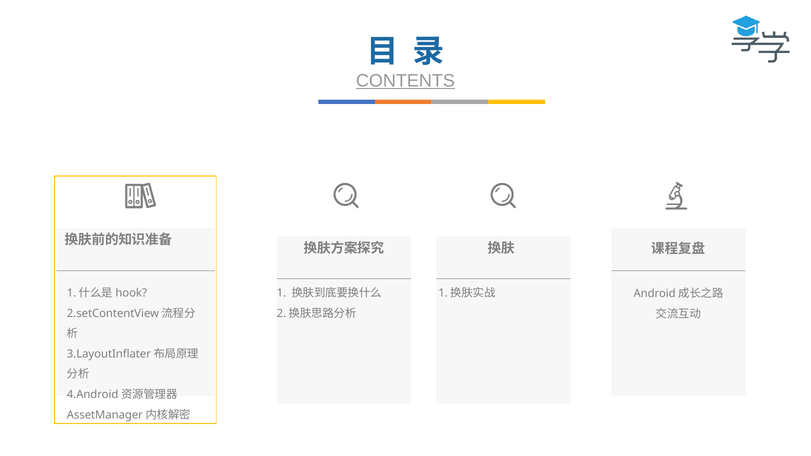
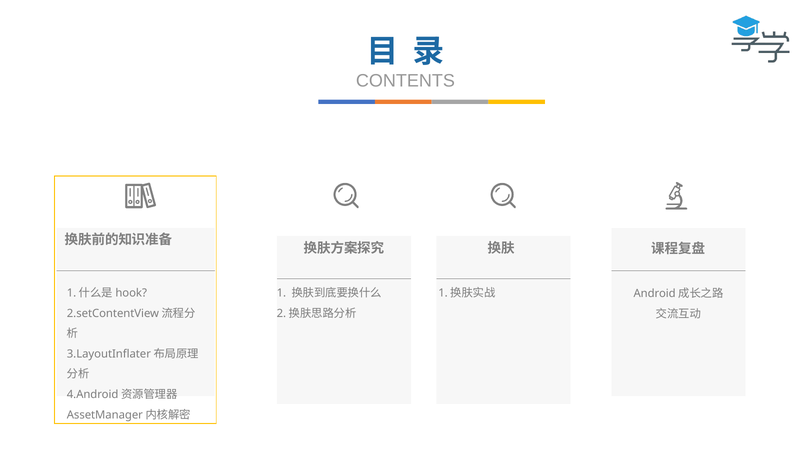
CONTENTS underline: present -> none (405, 81)
